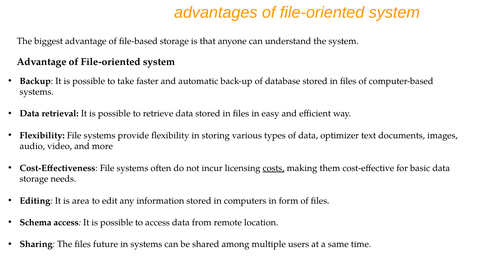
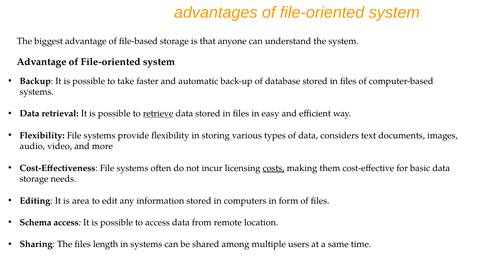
retrieve underline: none -> present (158, 114)
optimizer: optimizer -> considers (340, 136)
future: future -> length (106, 244)
